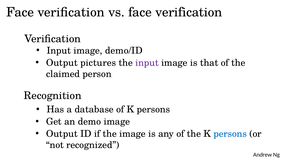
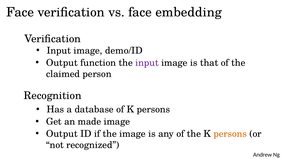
vs face verification: verification -> embedding (189, 12)
pictures: pictures -> function (98, 63)
demo: demo -> made (89, 121)
persons colour: blue -> orange (230, 133)
